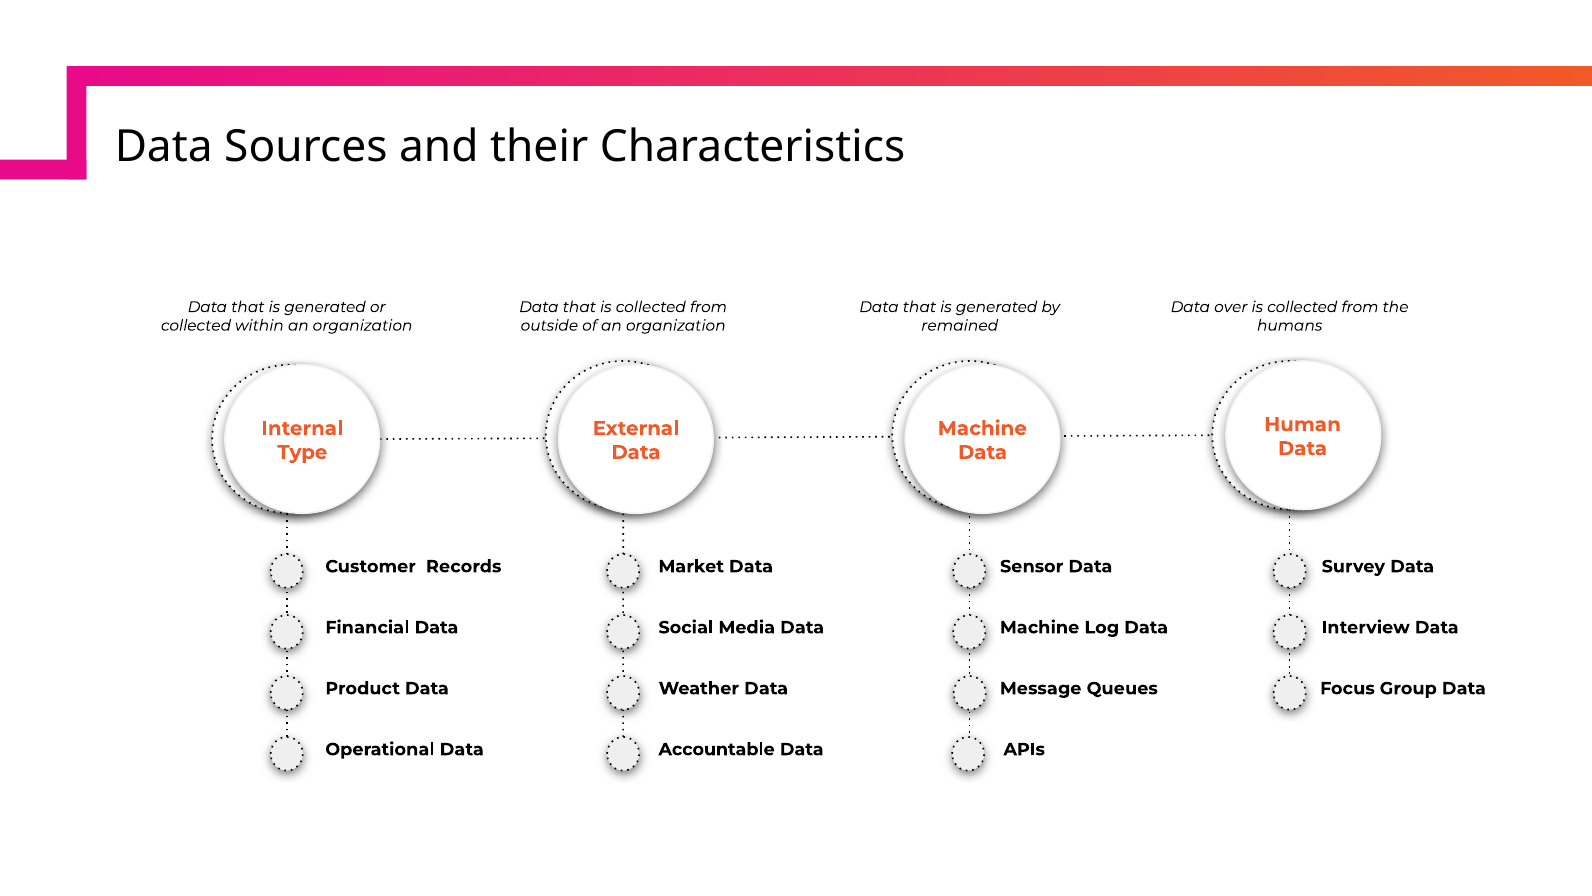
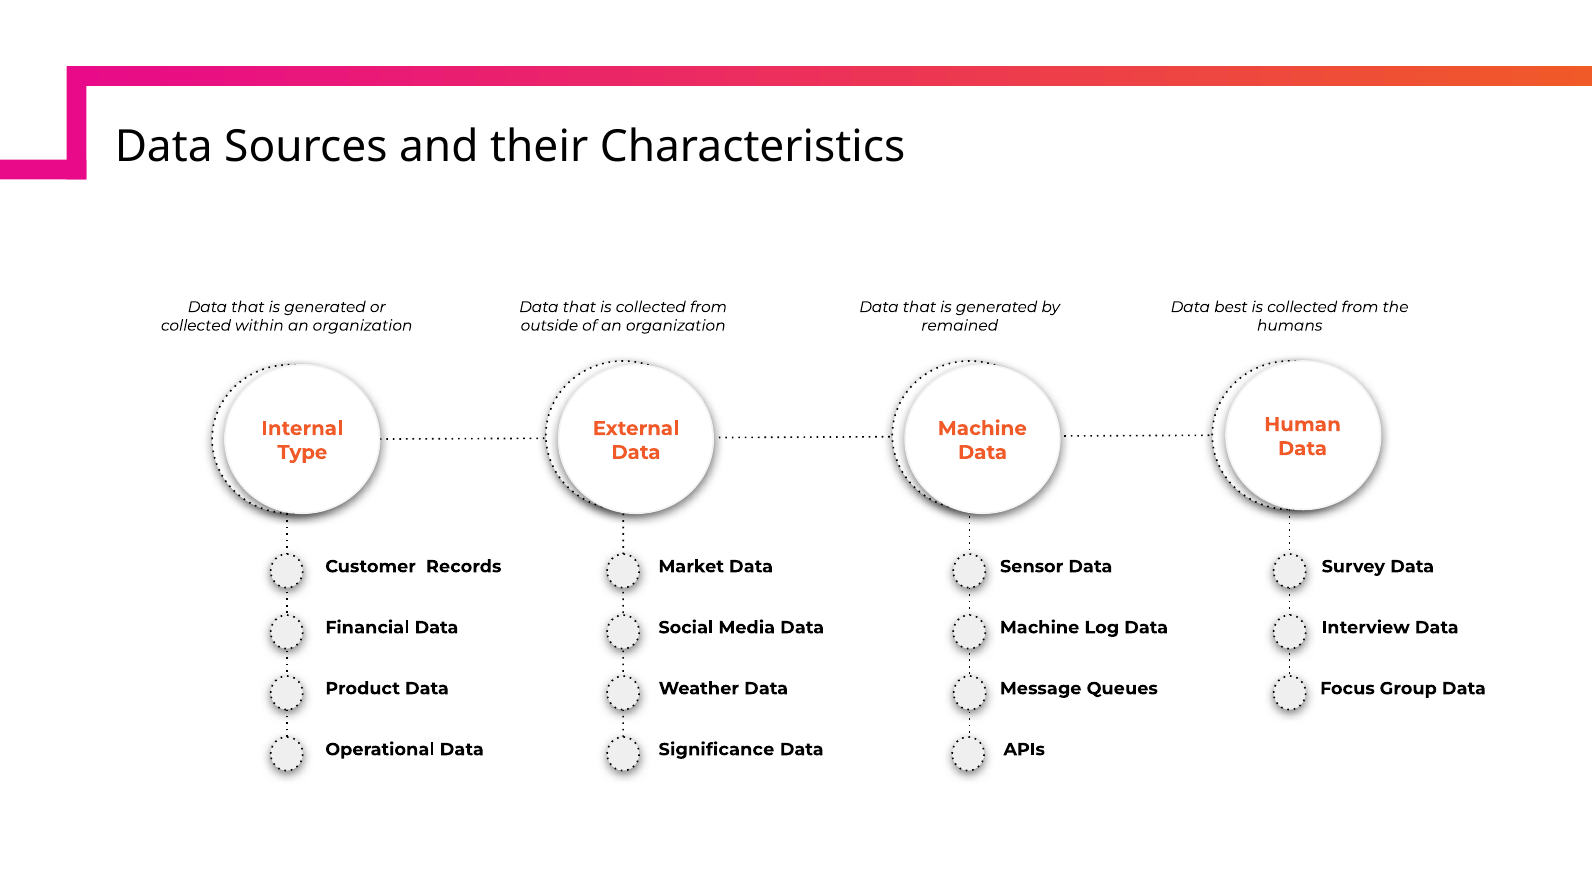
over: over -> best (1231, 307)
Accountable: Accountable -> Significance (716, 749)
